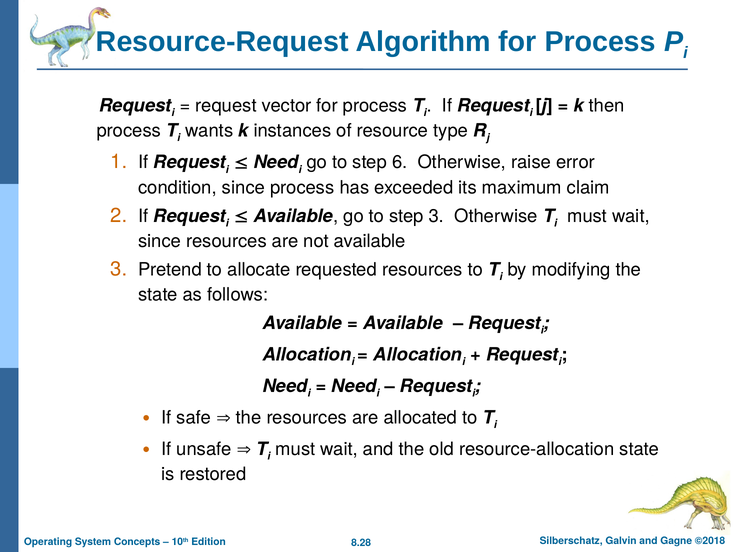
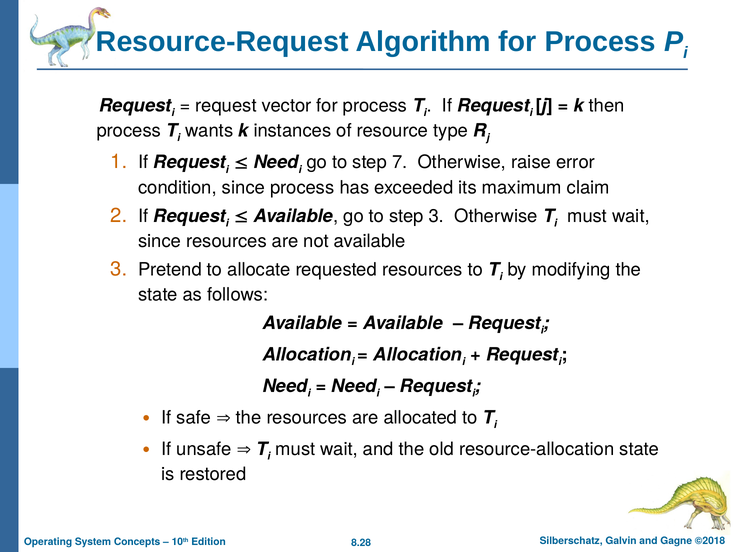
6: 6 -> 7 (400, 163)
